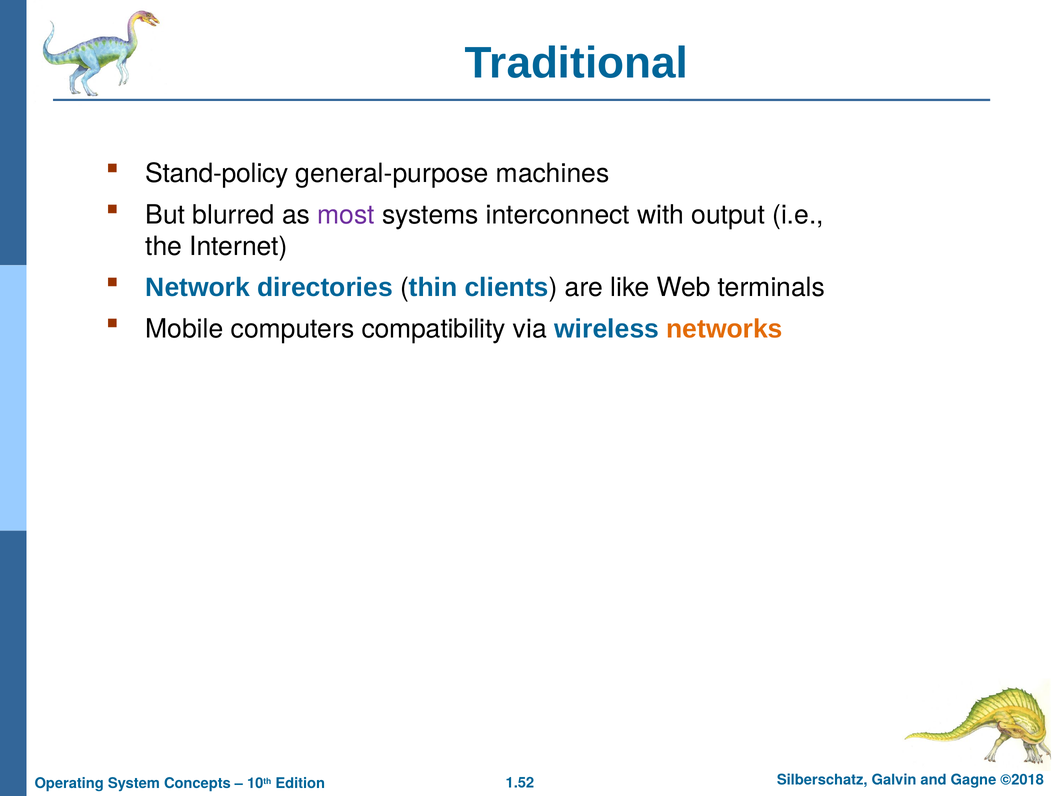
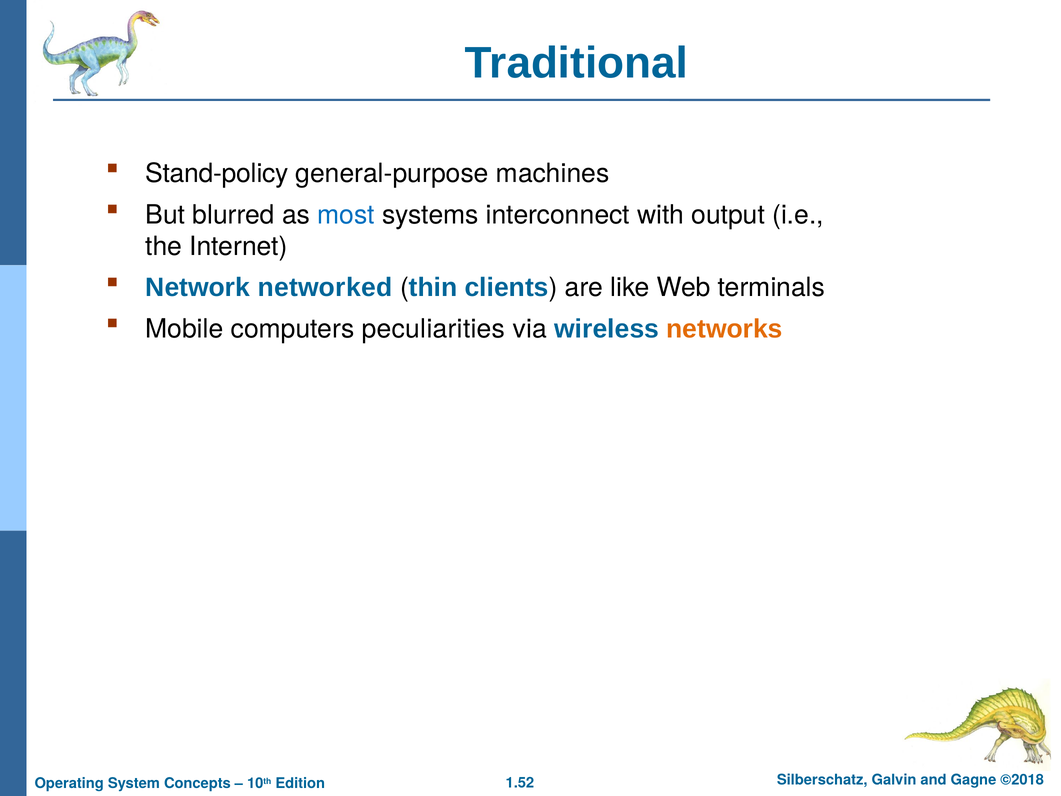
most colour: purple -> blue (346, 215)
directories: directories -> networked (325, 288)
compatibility: compatibility -> peculiarities (433, 329)
